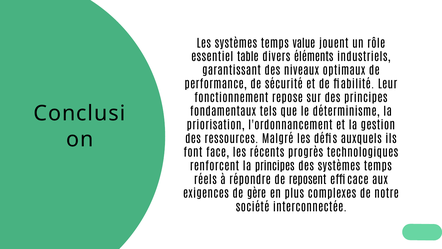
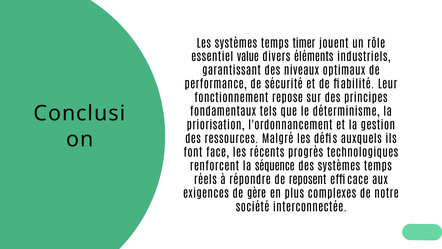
value: value -> timer (304, 44)
table: table -> value (248, 57)
la principes: principes -> séquence (275, 166)
